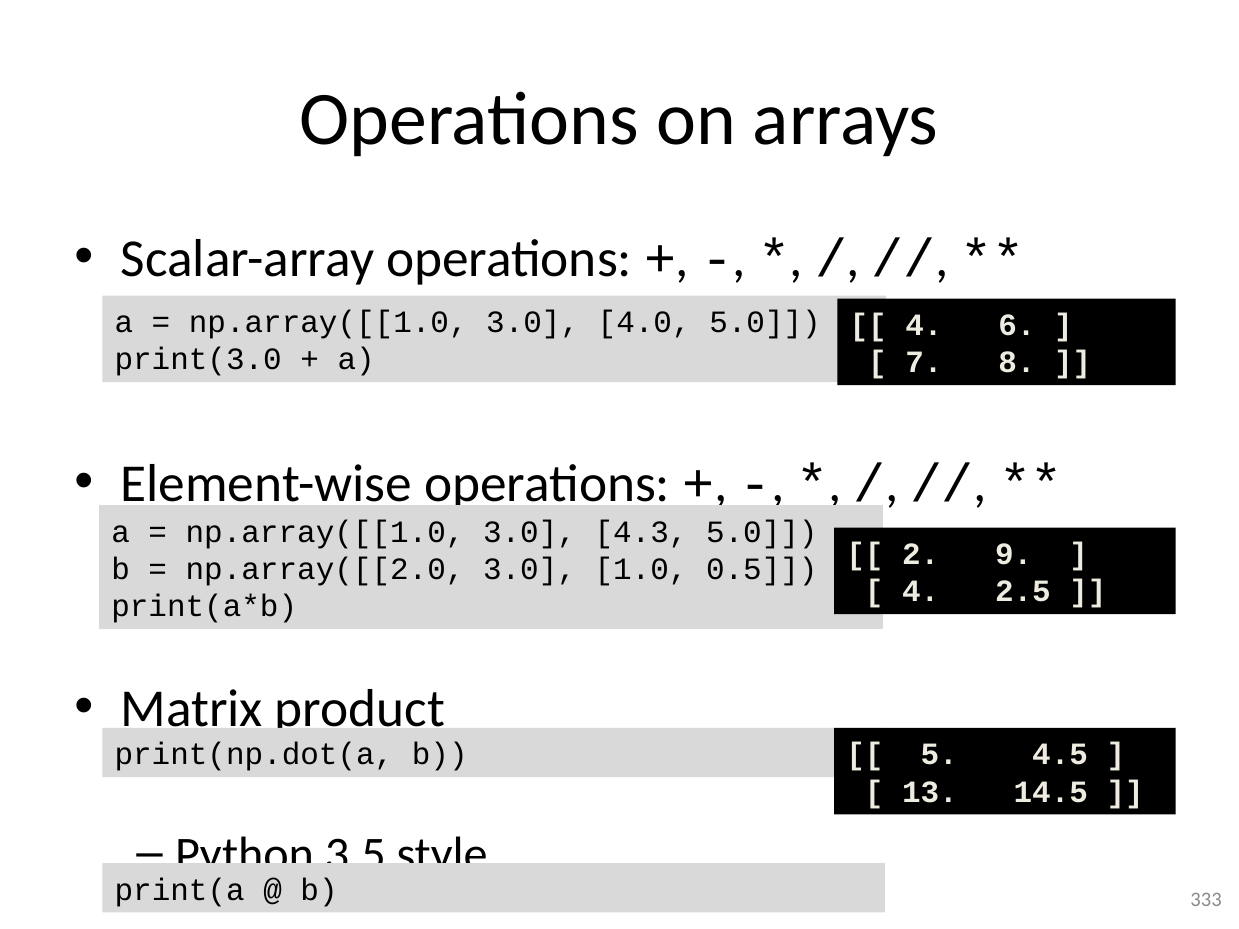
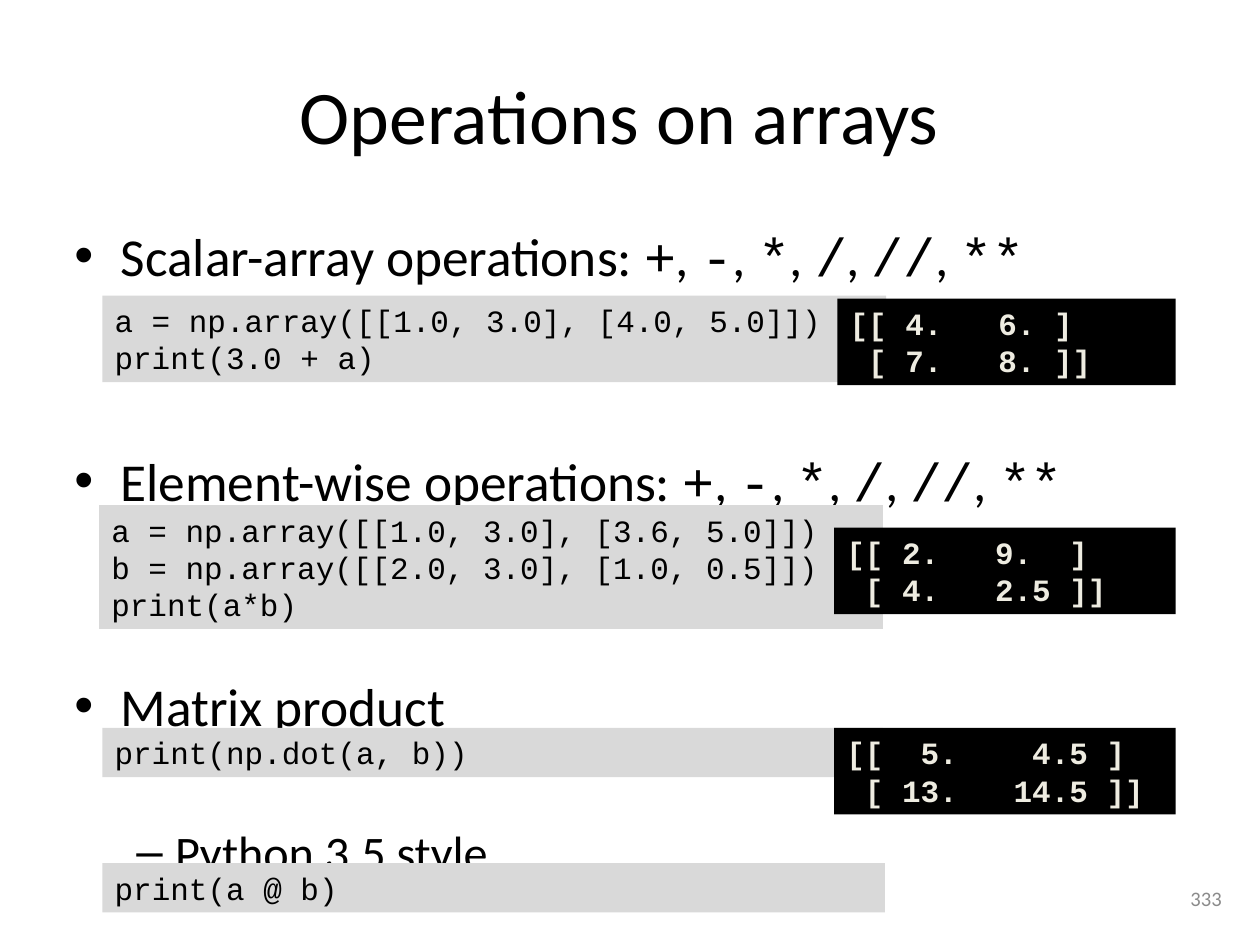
4.3: 4.3 -> 3.6 (641, 532)
